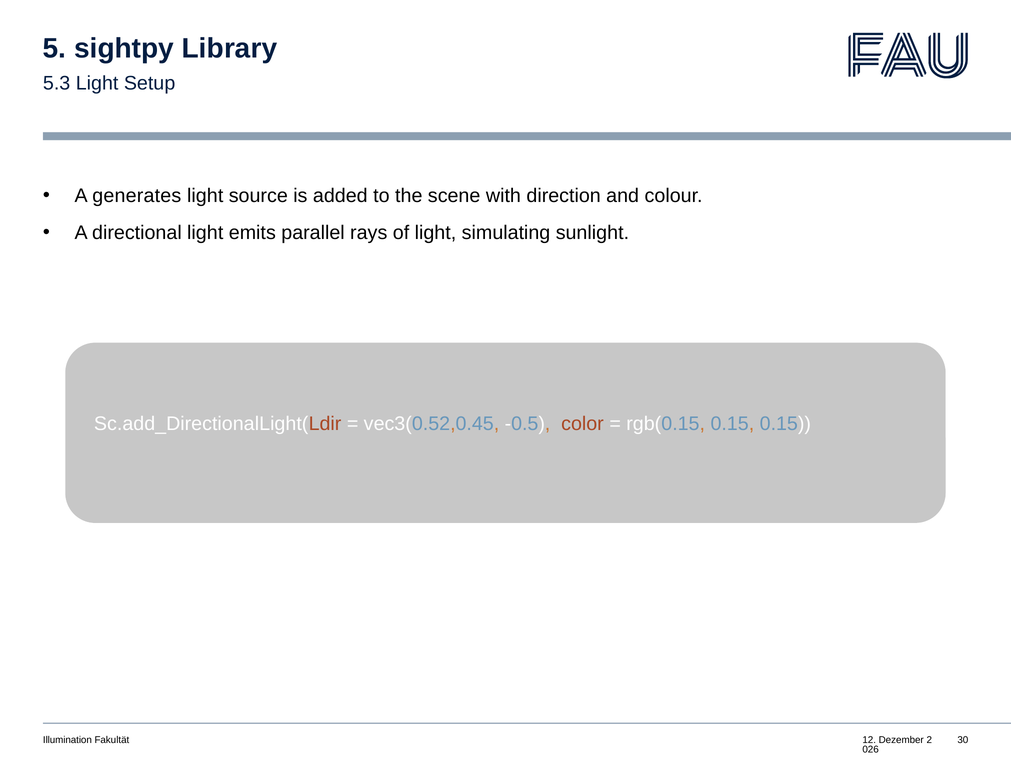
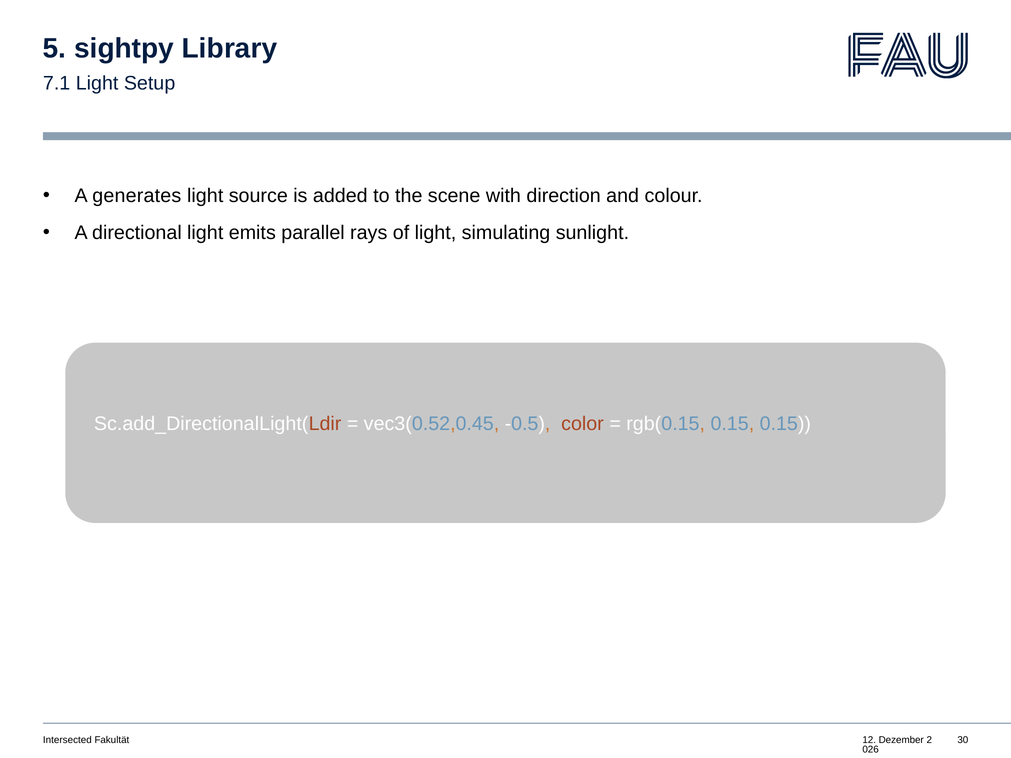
5.3: 5.3 -> 7.1 (57, 83)
Illumination: Illumination -> Intersected (67, 740)
